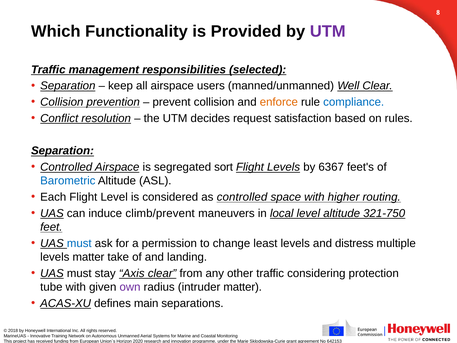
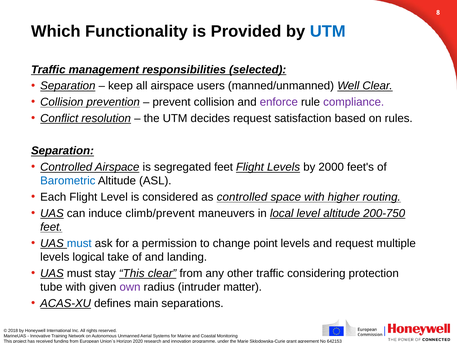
UTM colour: purple -> blue (328, 31)
enforce colour: orange -> purple (279, 102)
compliance colour: blue -> purple (354, 102)
segregated sort: sort -> feet (224, 167)
6367: 6367 -> 2000 (331, 167)
321-750: 321-750 -> 200-750 (384, 213)
least: least -> point (266, 243)
and distress: distress -> request (354, 243)
levels matter: matter -> logical (88, 257)
stay Axis: Axis -> This (132, 273)
